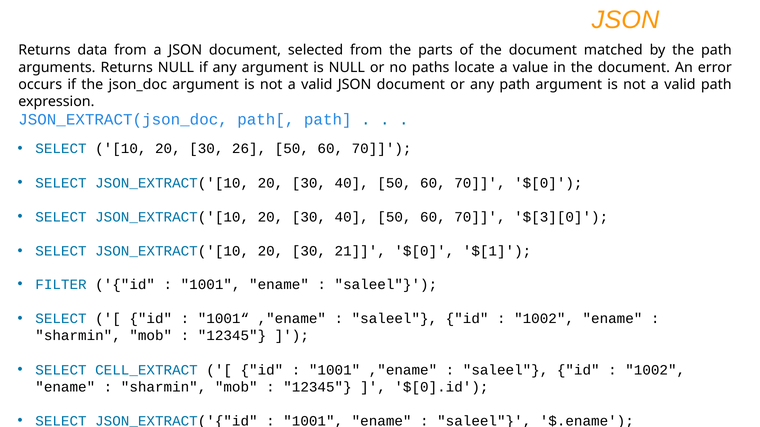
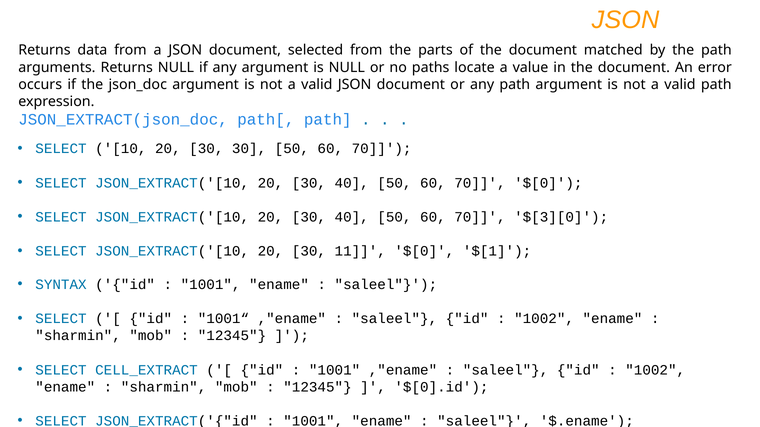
30 26: 26 -> 30 (249, 149)
21: 21 -> 11 (360, 251)
FILTER: FILTER -> SYNTAX (61, 285)
